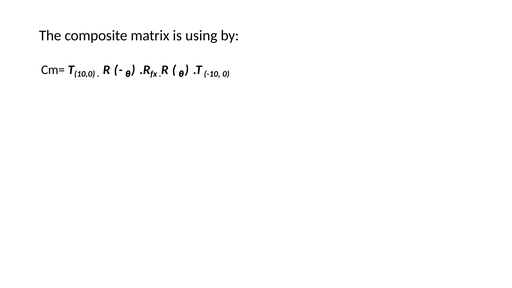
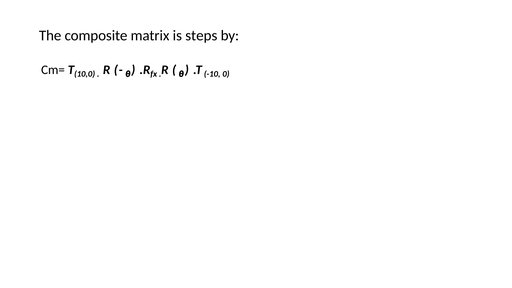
using: using -> steps (201, 36)
